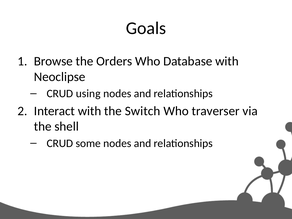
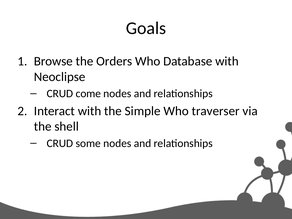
using: using -> come (88, 94)
Switch: Switch -> Simple (143, 111)
